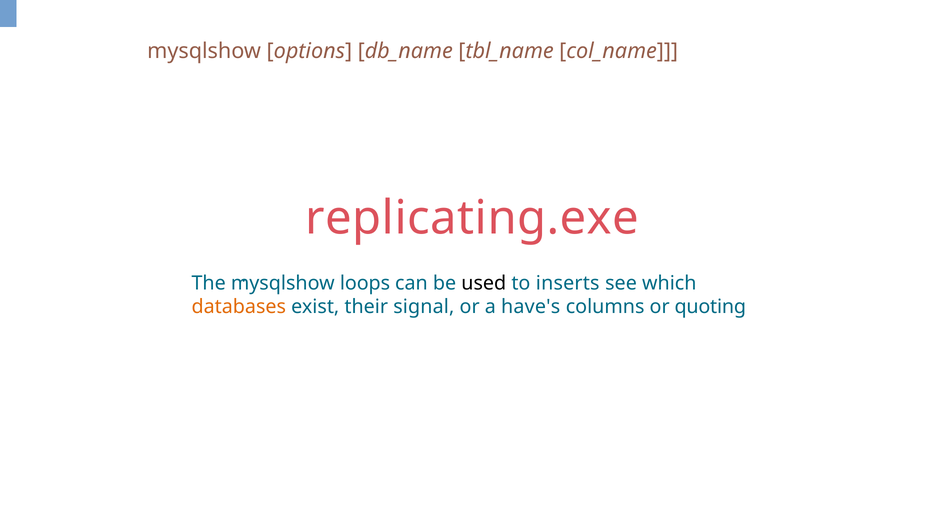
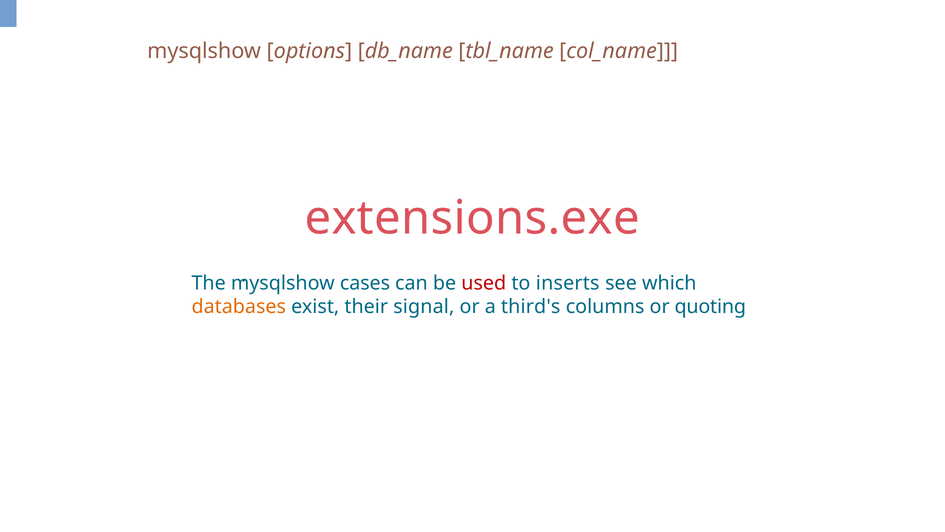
replicating.exe: replicating.exe -> extensions.exe (472, 218)
loops: loops -> cases (365, 283)
used colour: black -> red (484, 283)
have's: have's -> third's (531, 307)
